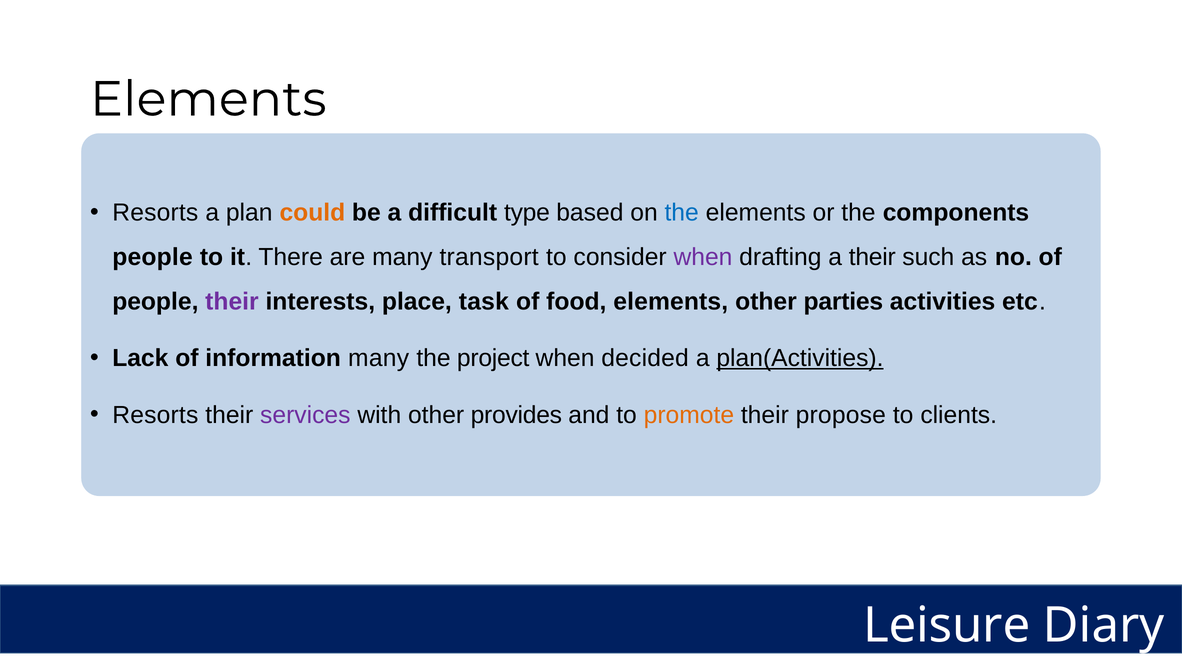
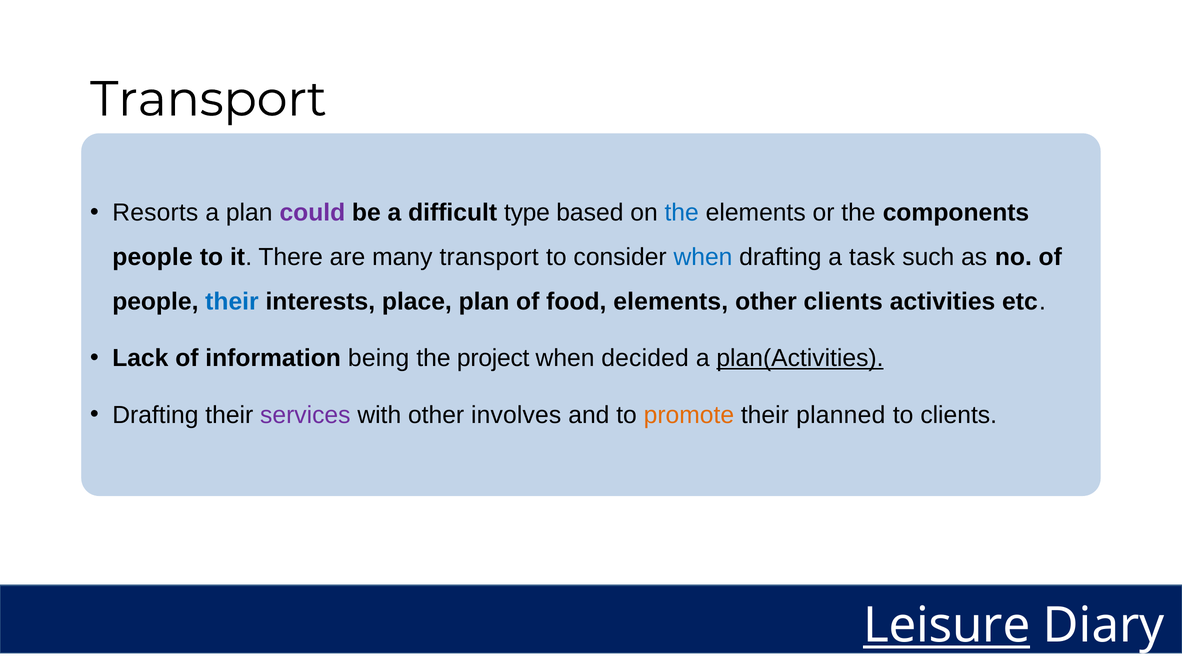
Elements: Elements -> Transport (208, 99)
could colour: orange -> purple (312, 213)
when colour: purple -> blue (703, 257)
a their: their -> task (872, 257)
their colour: purple -> blue (232, 302)
place task: task -> plan (484, 302)
other parties: parties -> clients (843, 302)
information many: many -> being (379, 358)
Resorts: Resorts -> Drafting (155, 415)
provides: provides -> involves (516, 415)
propose: propose -> planned (841, 415)
Leisure underline: none -> present (947, 626)
